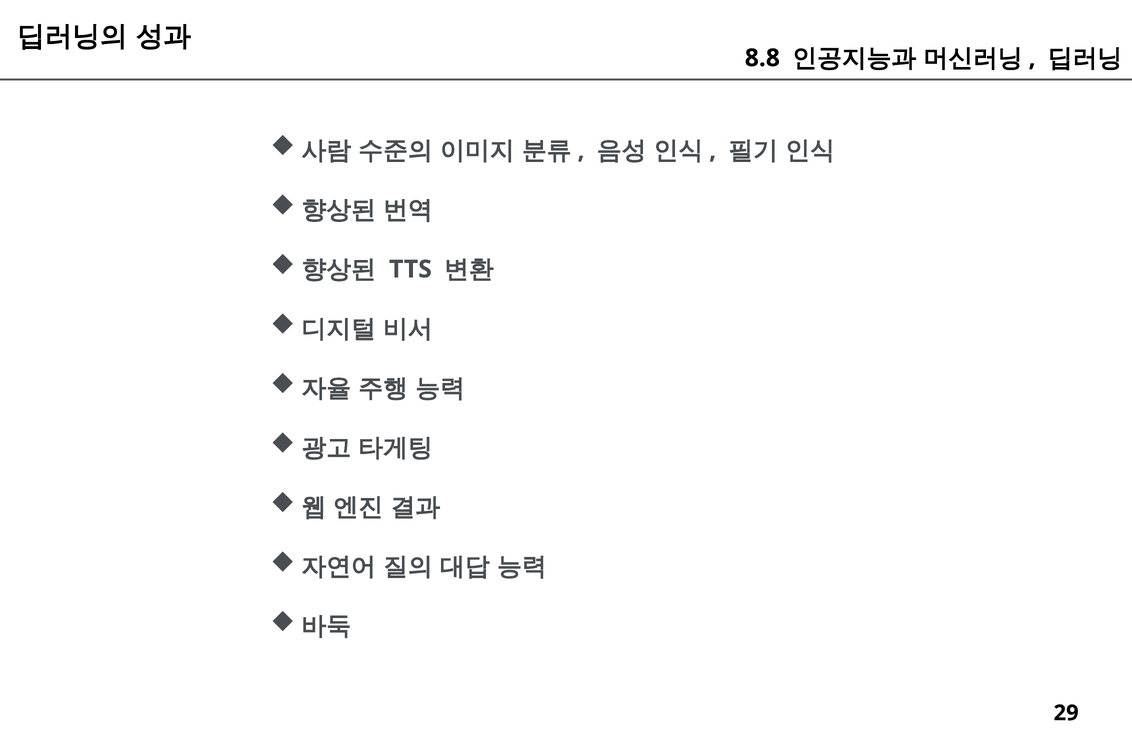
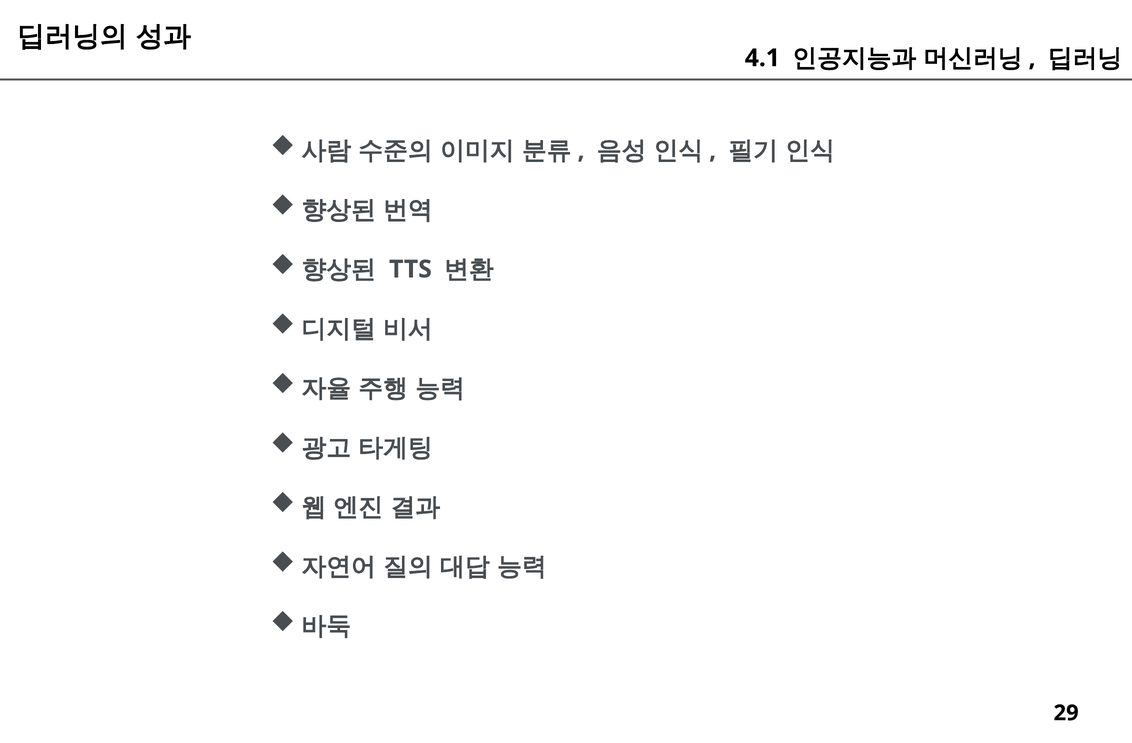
8.8: 8.8 -> 4.1 (762, 58)
